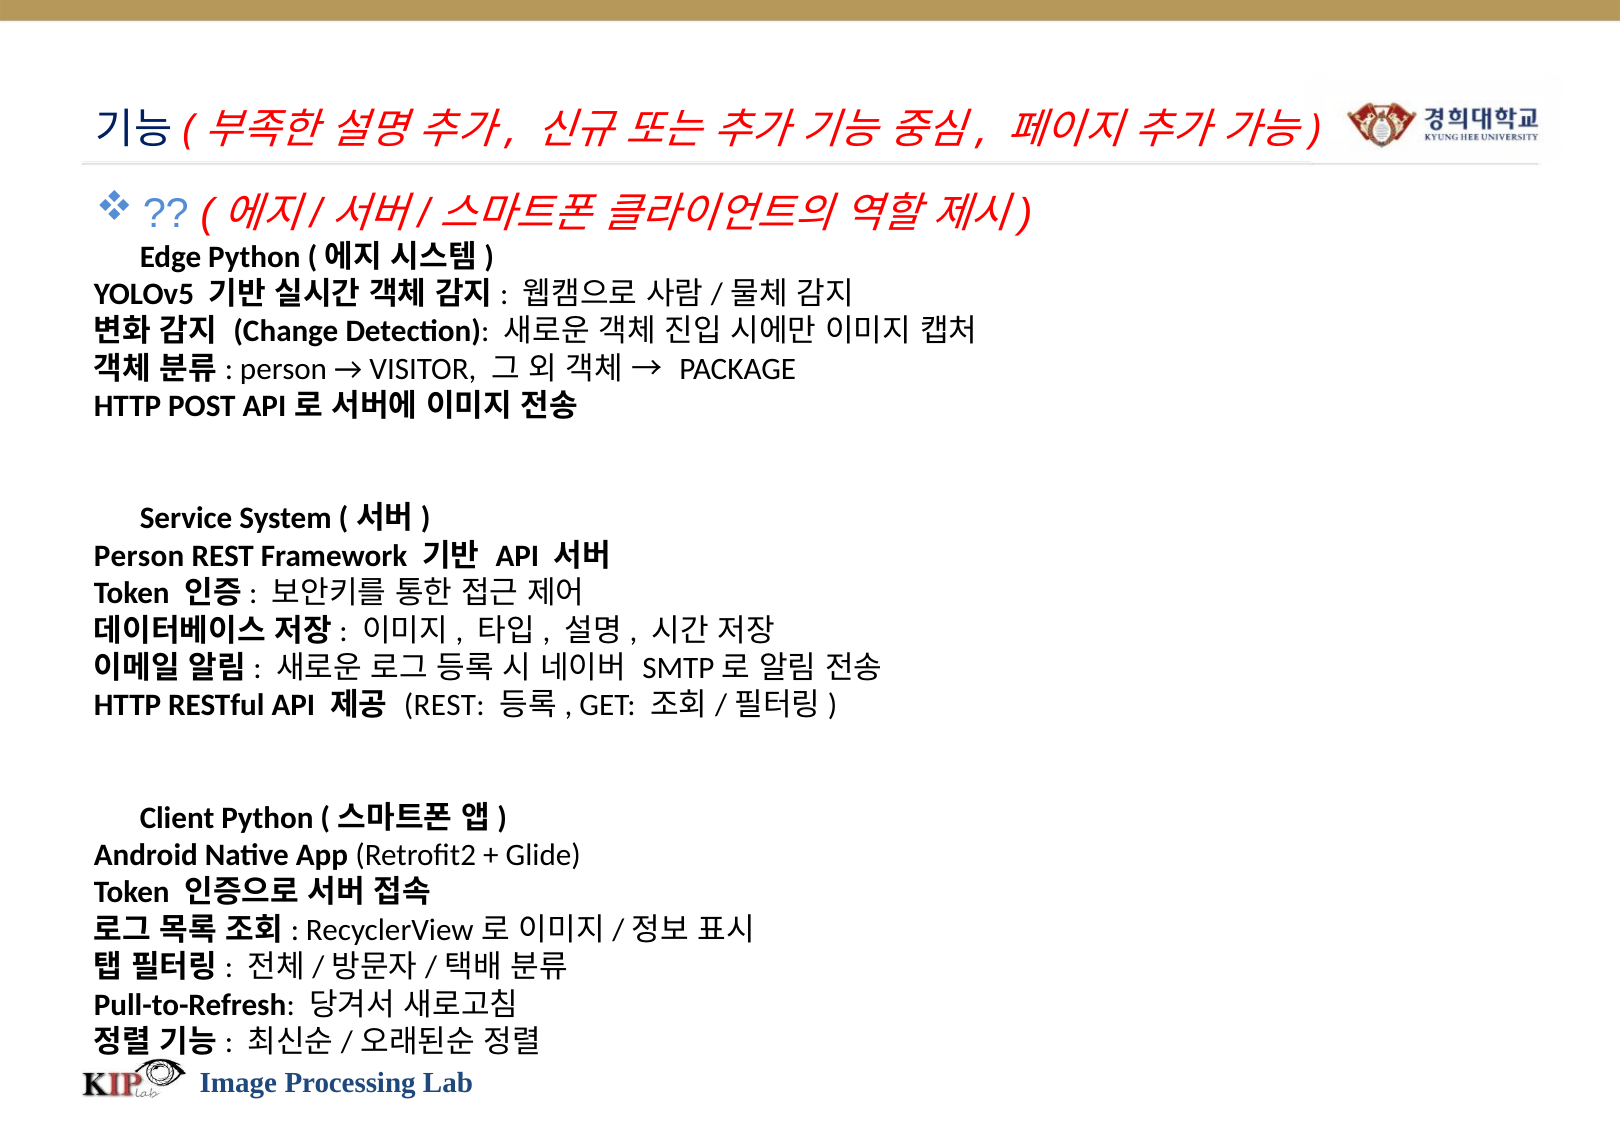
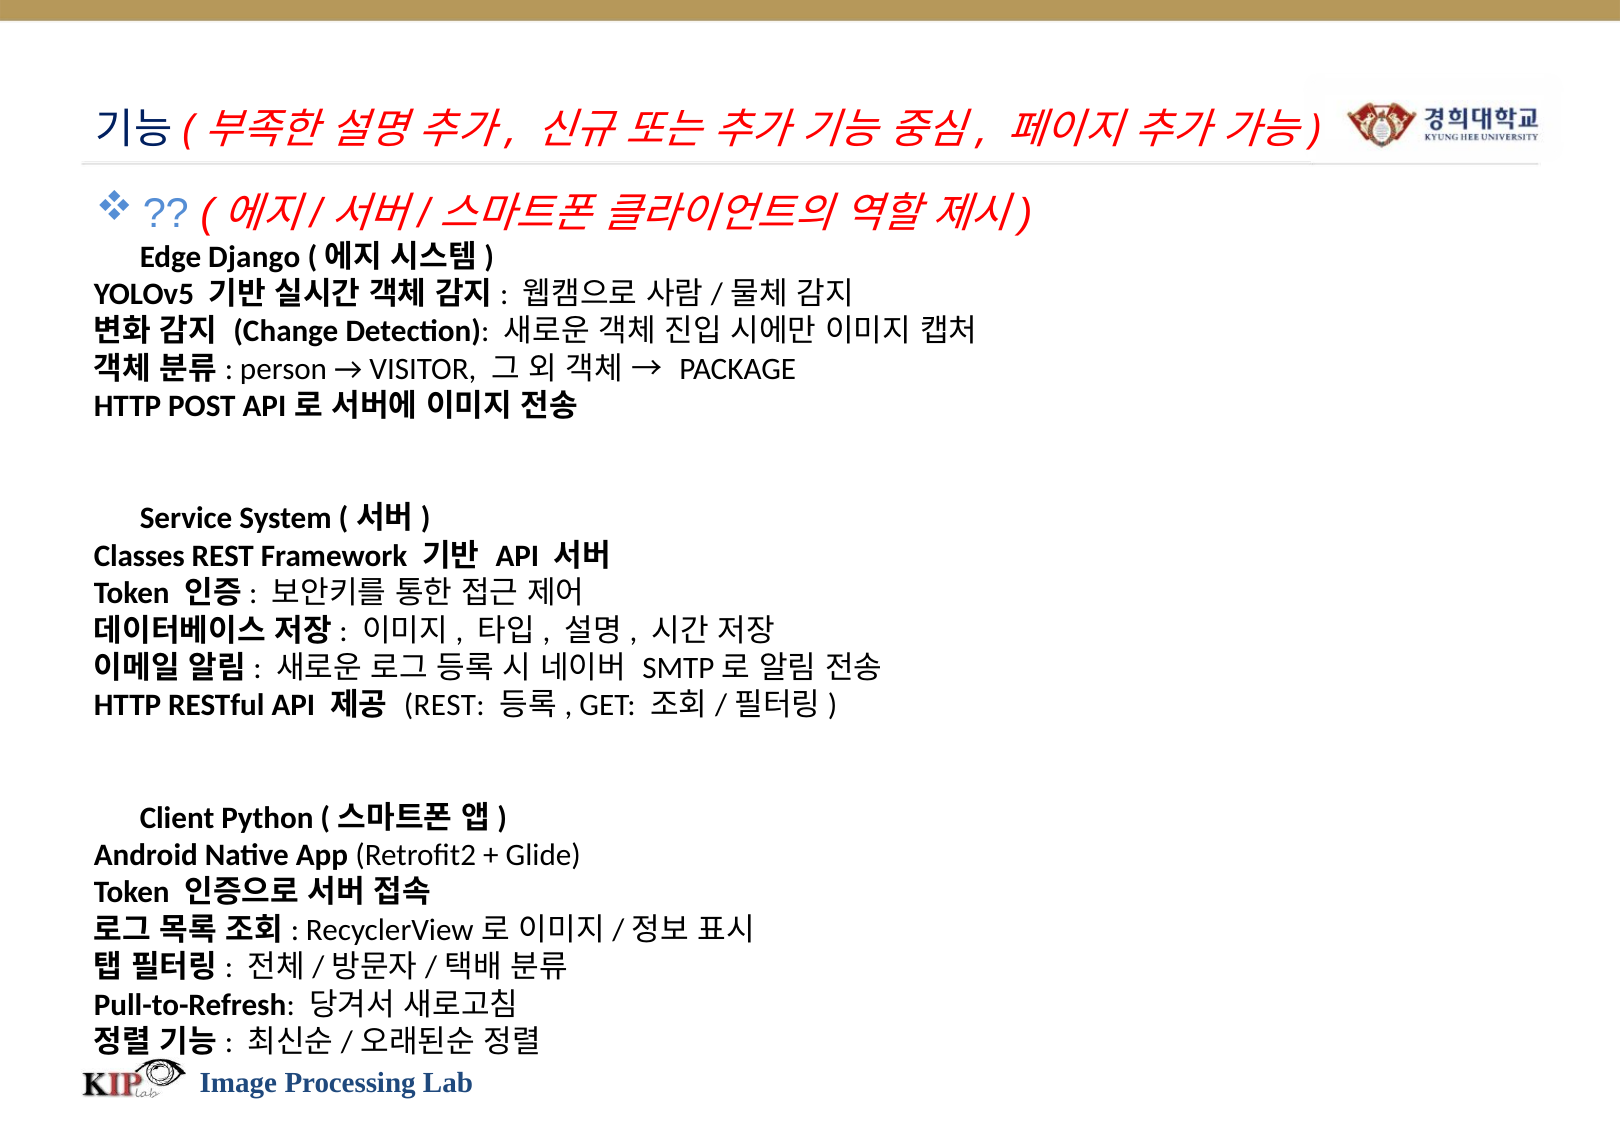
Python: Python -> Django (254, 257)
Person: Person -> Classes (139, 556)
